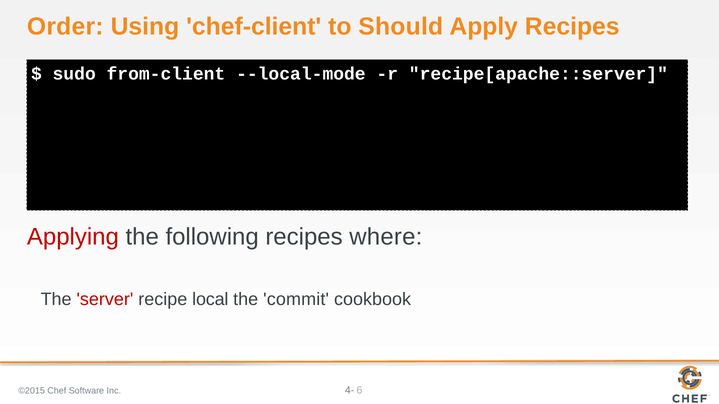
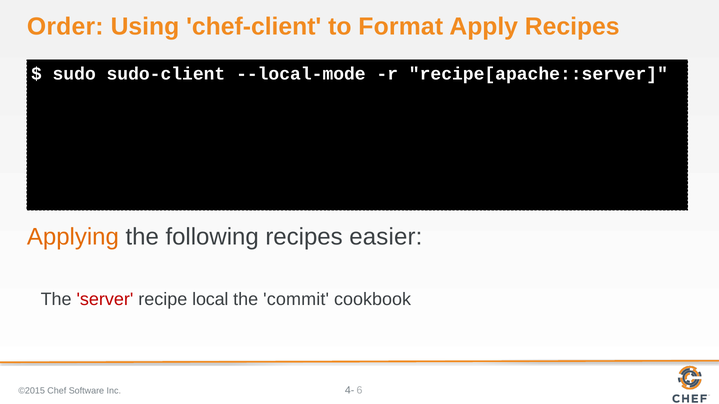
Should: Should -> Format (401, 27)
from-client: from-client -> sudo-client (166, 74)
Applying colour: red -> orange (73, 237)
where: where -> easier (386, 237)
